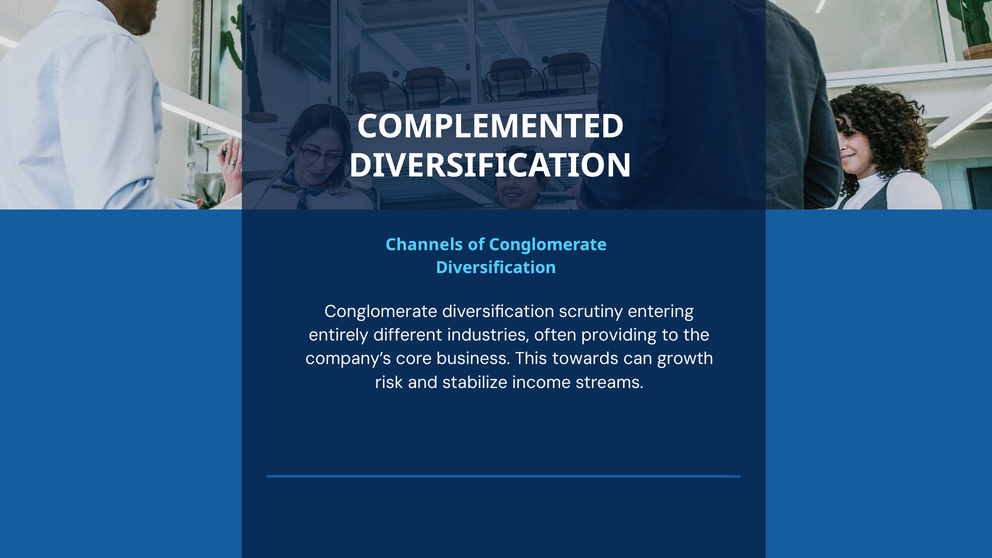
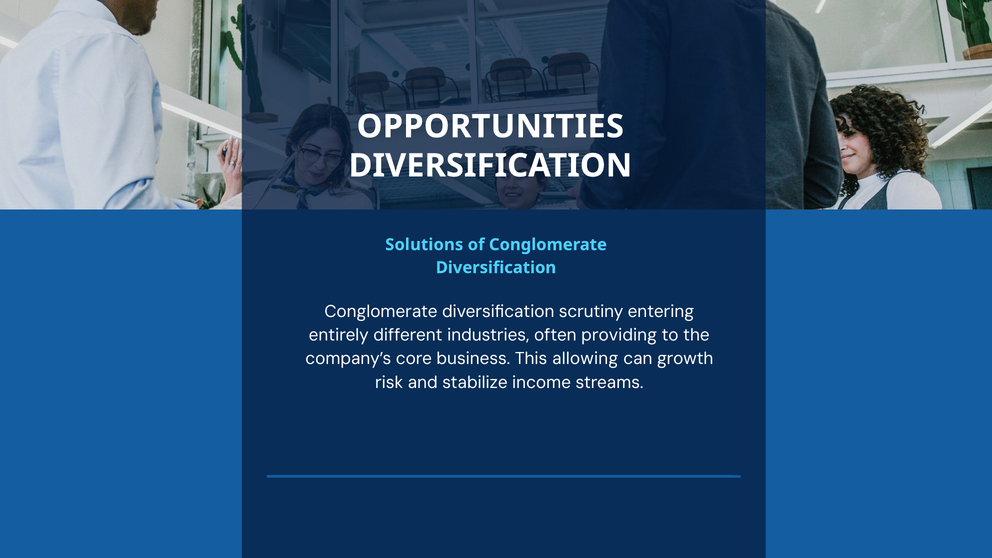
COMPLEMENTED: COMPLEMENTED -> OPPORTUNITIES (490, 127)
Channels: Channels -> Solutions (424, 245)
towards: towards -> allowing (585, 359)
